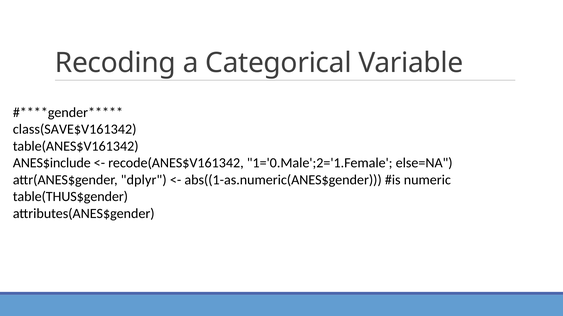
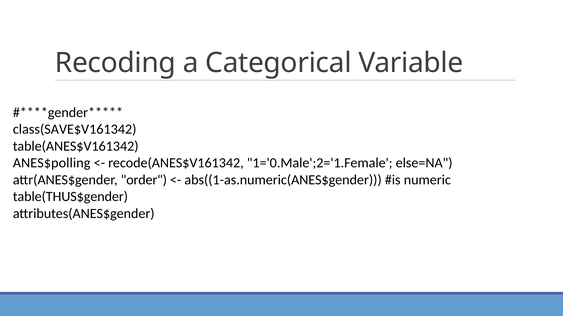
ANES$include: ANES$include -> ANES$polling (52, 163)
dplyr: dplyr -> order (144, 180)
